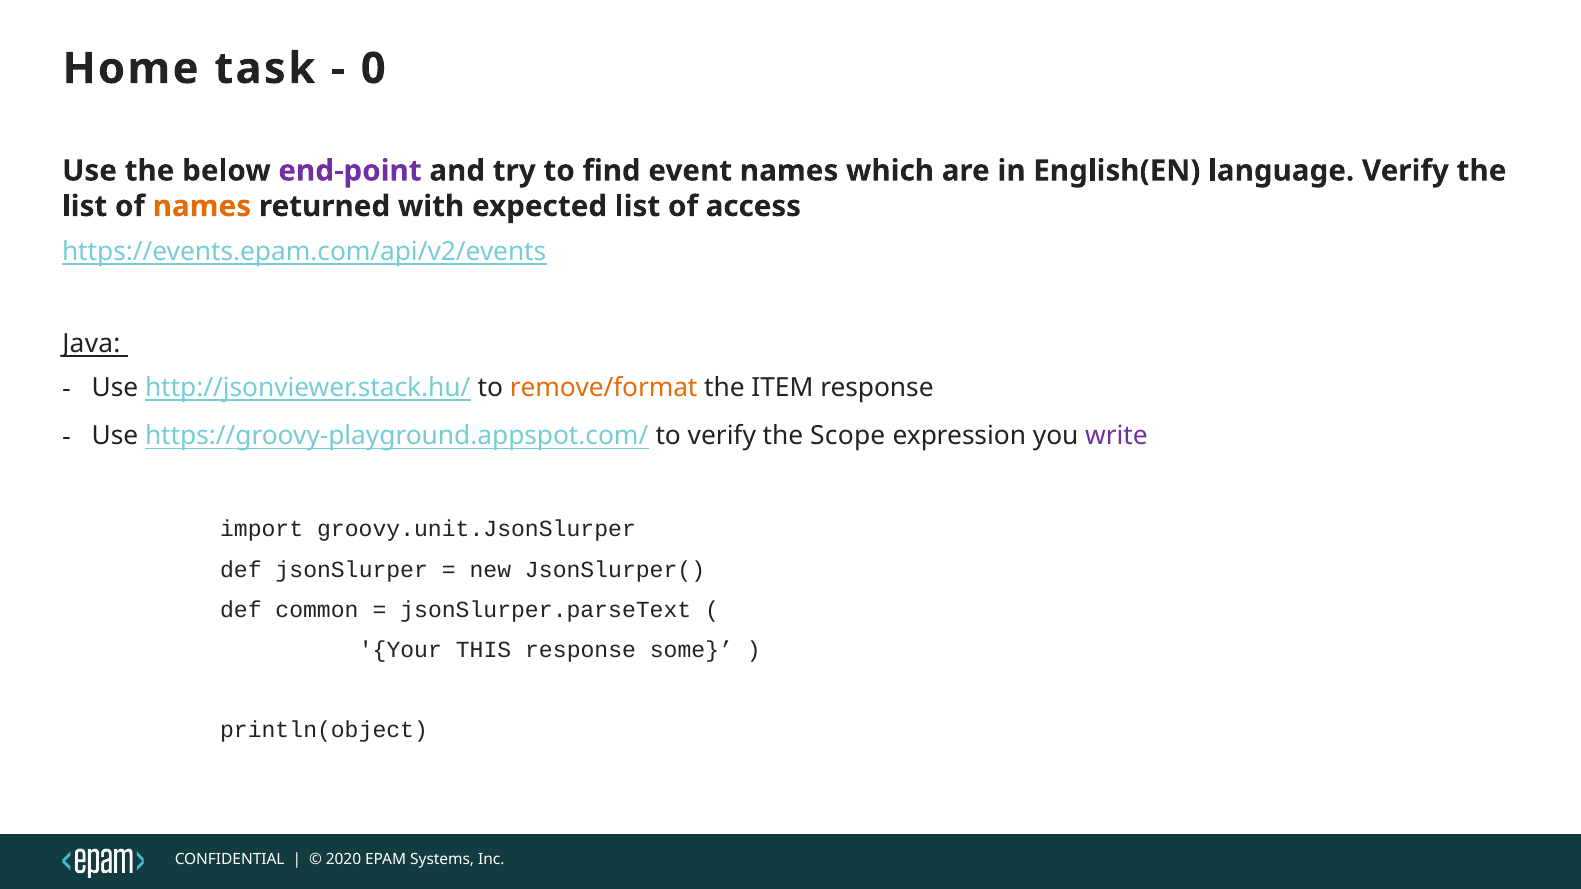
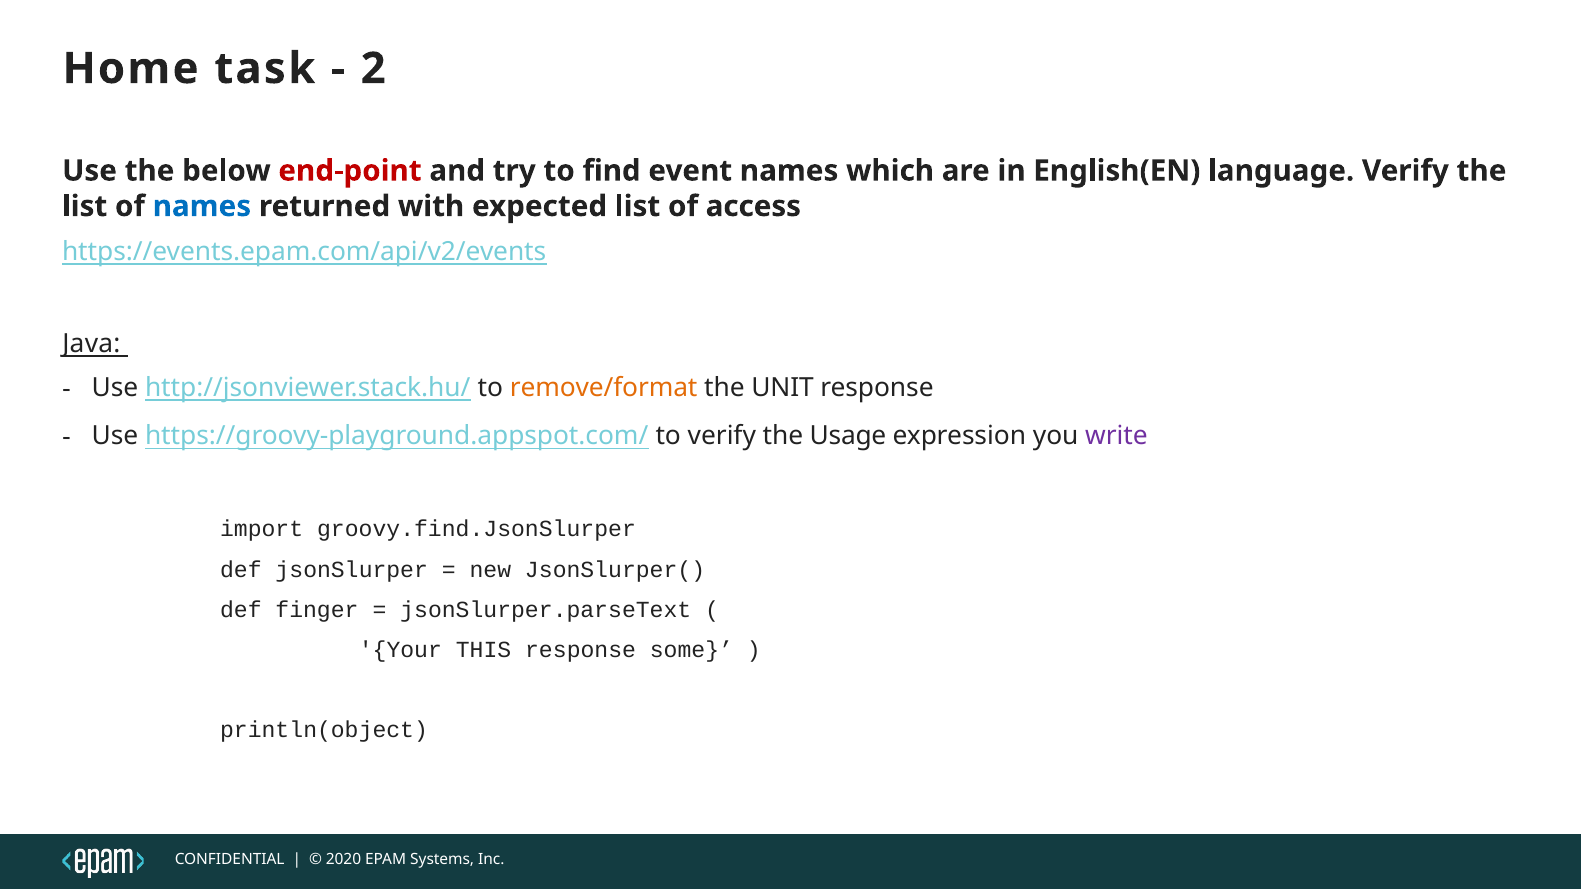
0: 0 -> 2 (373, 69)
end-point colour: purple -> red (350, 171)
names colour: orange -> blue (202, 206)
ITEM: ITEM -> UNIT (783, 388)
Scope: Scope -> Usage (848, 436)
groovy.unit.JsonSlurper: groovy.unit.JsonSlurper -> groovy.find.JsonSlurper (476, 530)
common: common -> finger (317, 610)
